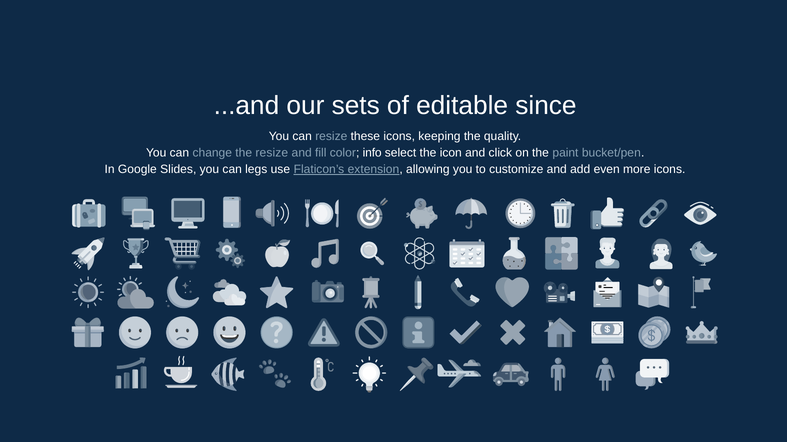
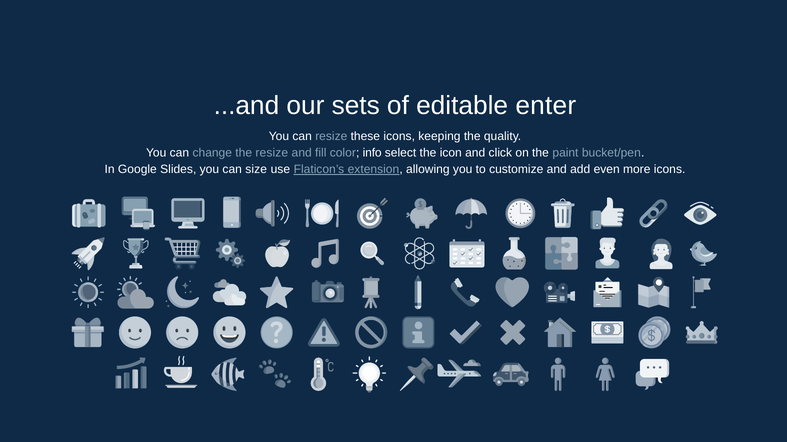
since: since -> enter (546, 106)
legs: legs -> size (256, 170)
